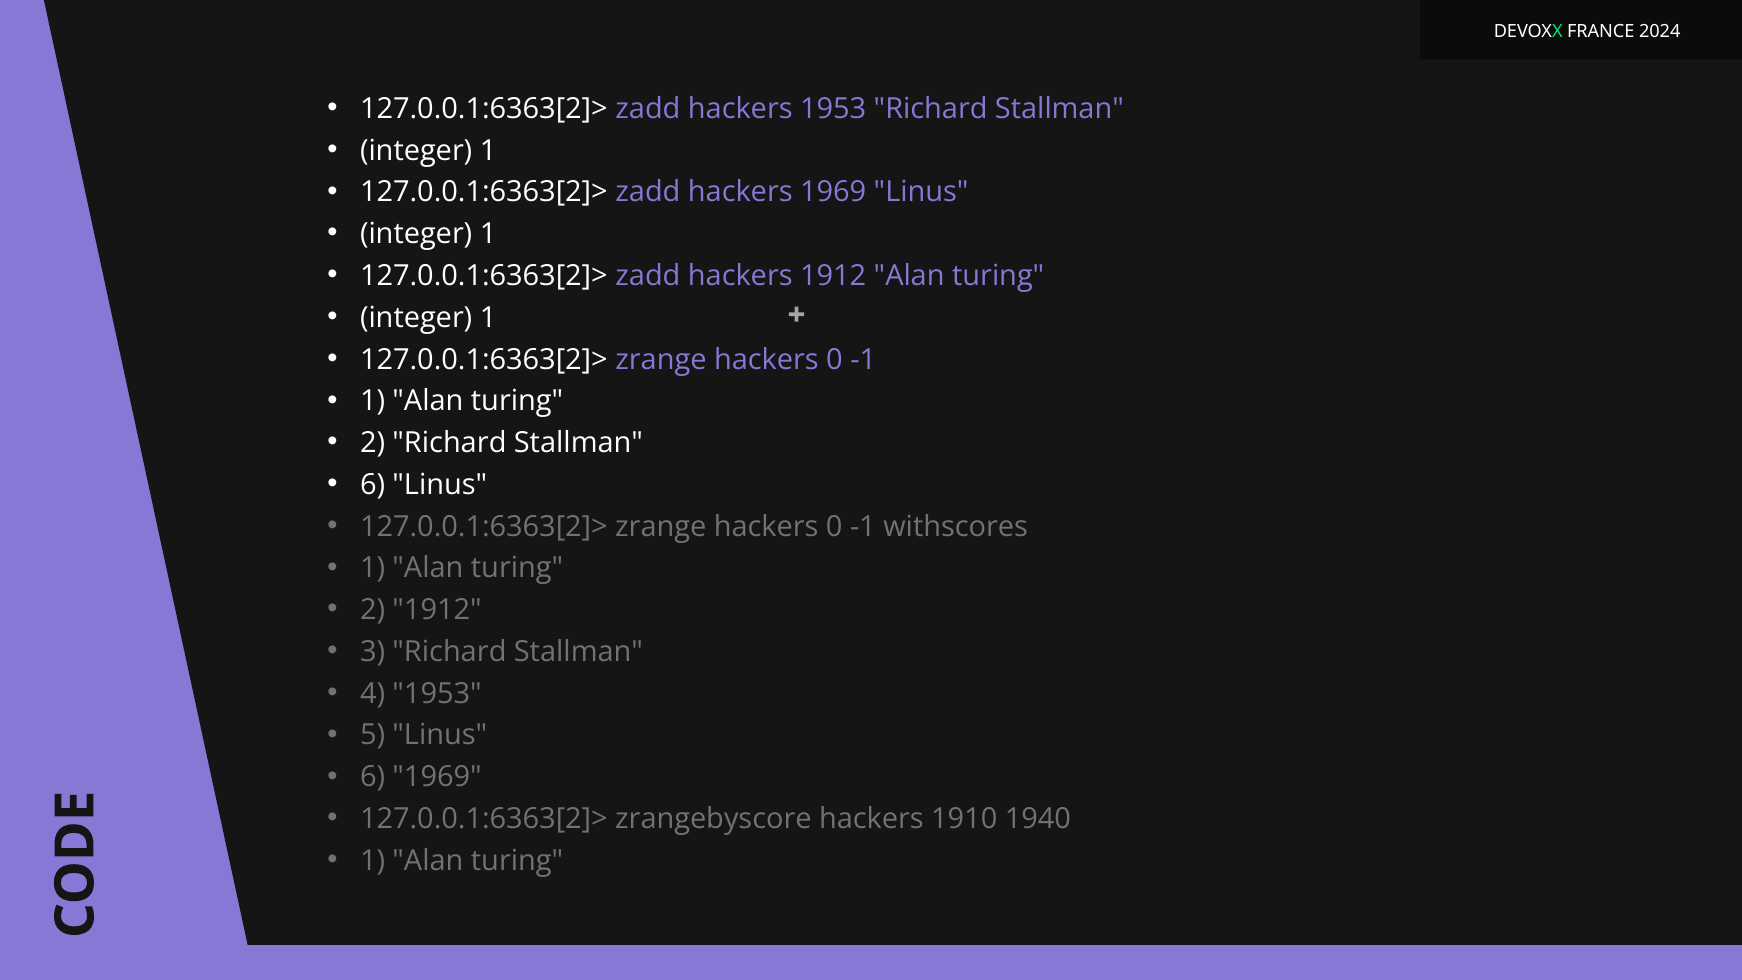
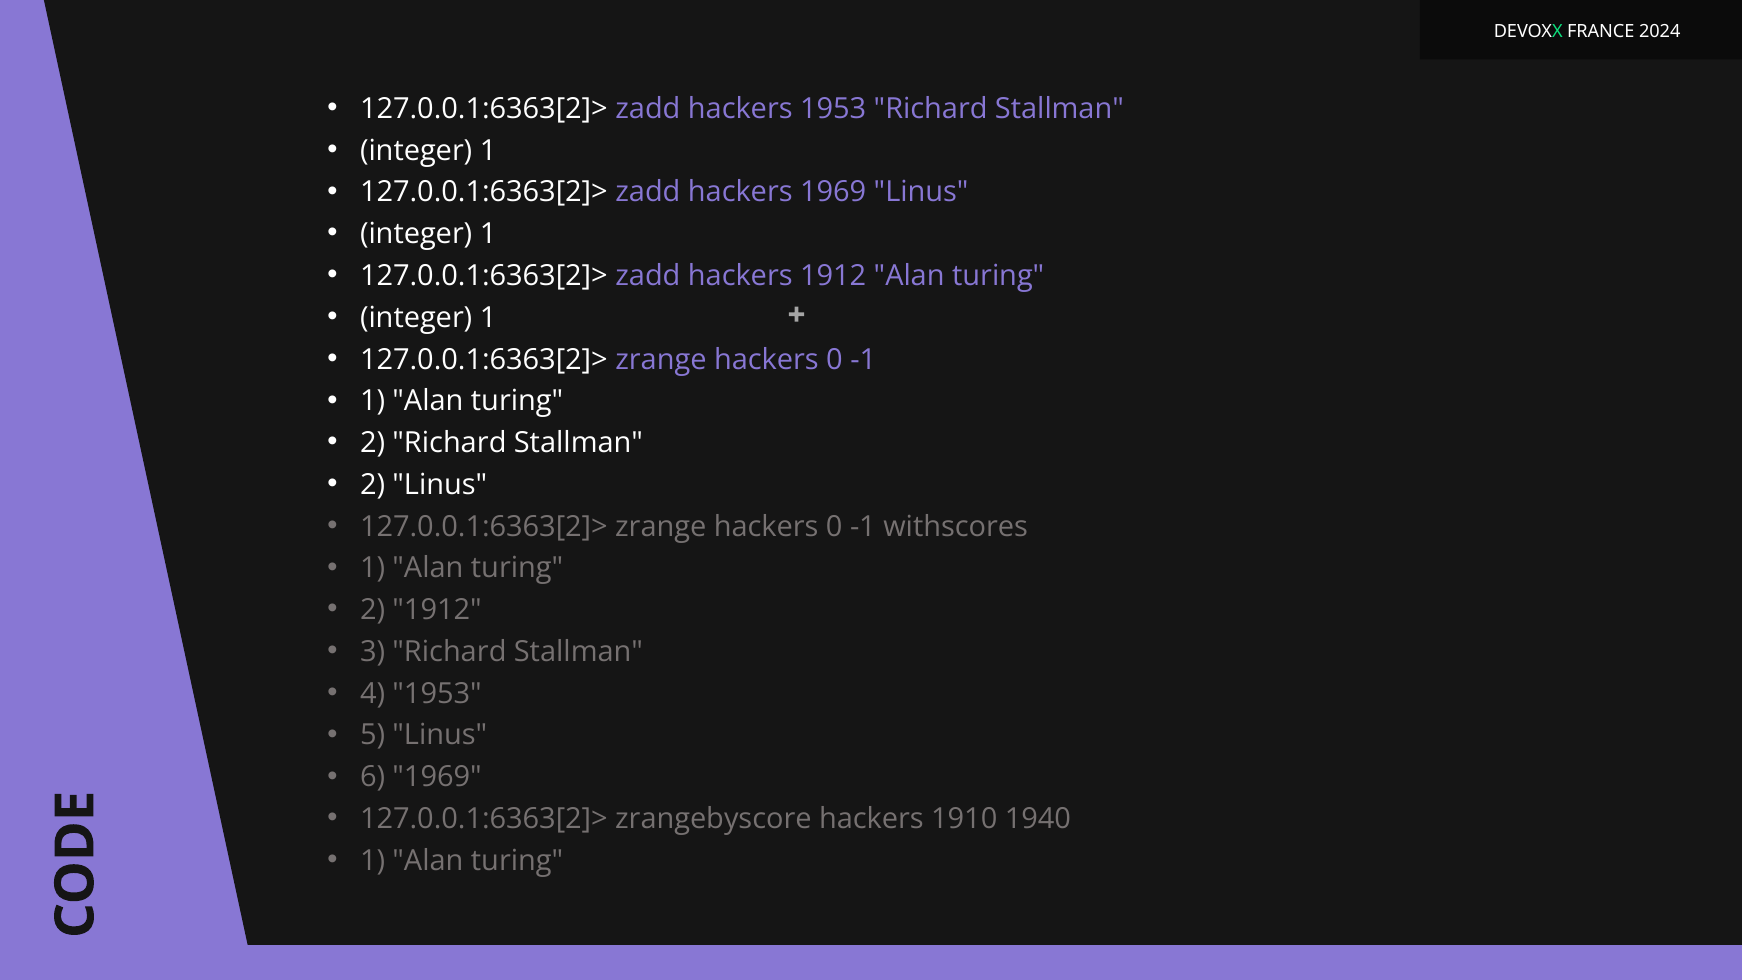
6: 6 -> 2 (373, 485)
